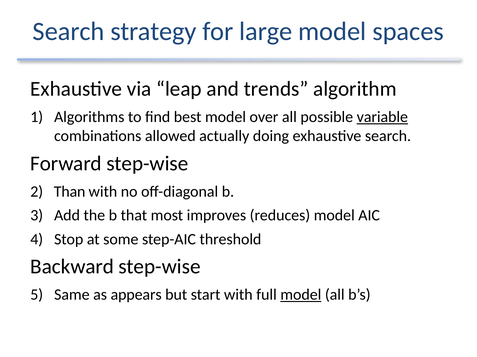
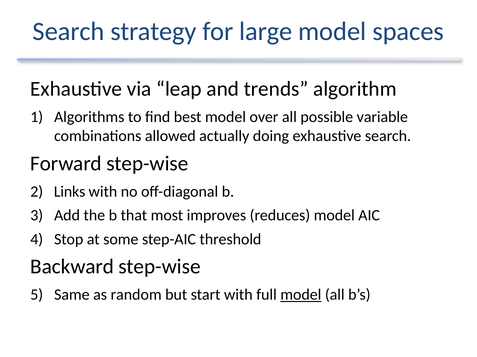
variable underline: present -> none (382, 117)
Than: Than -> Links (70, 192)
appears: appears -> random (136, 295)
